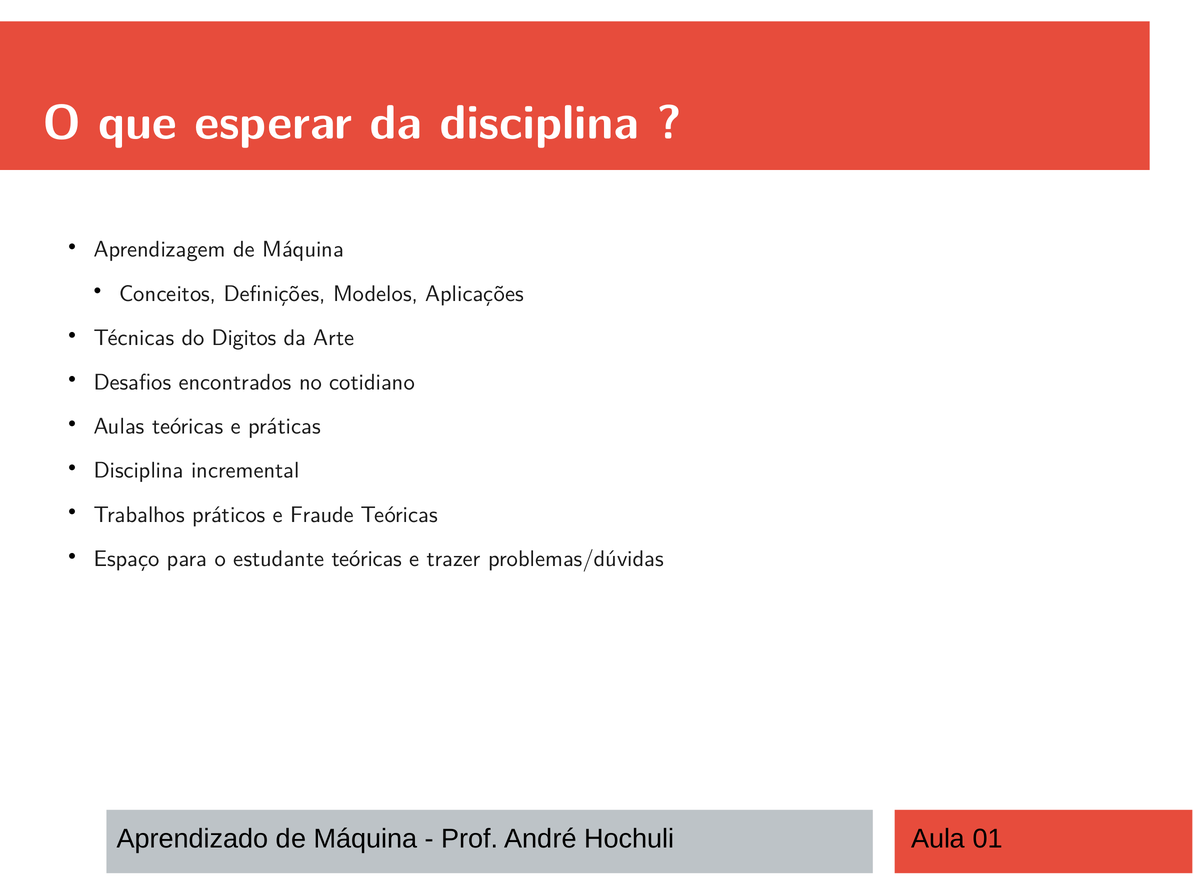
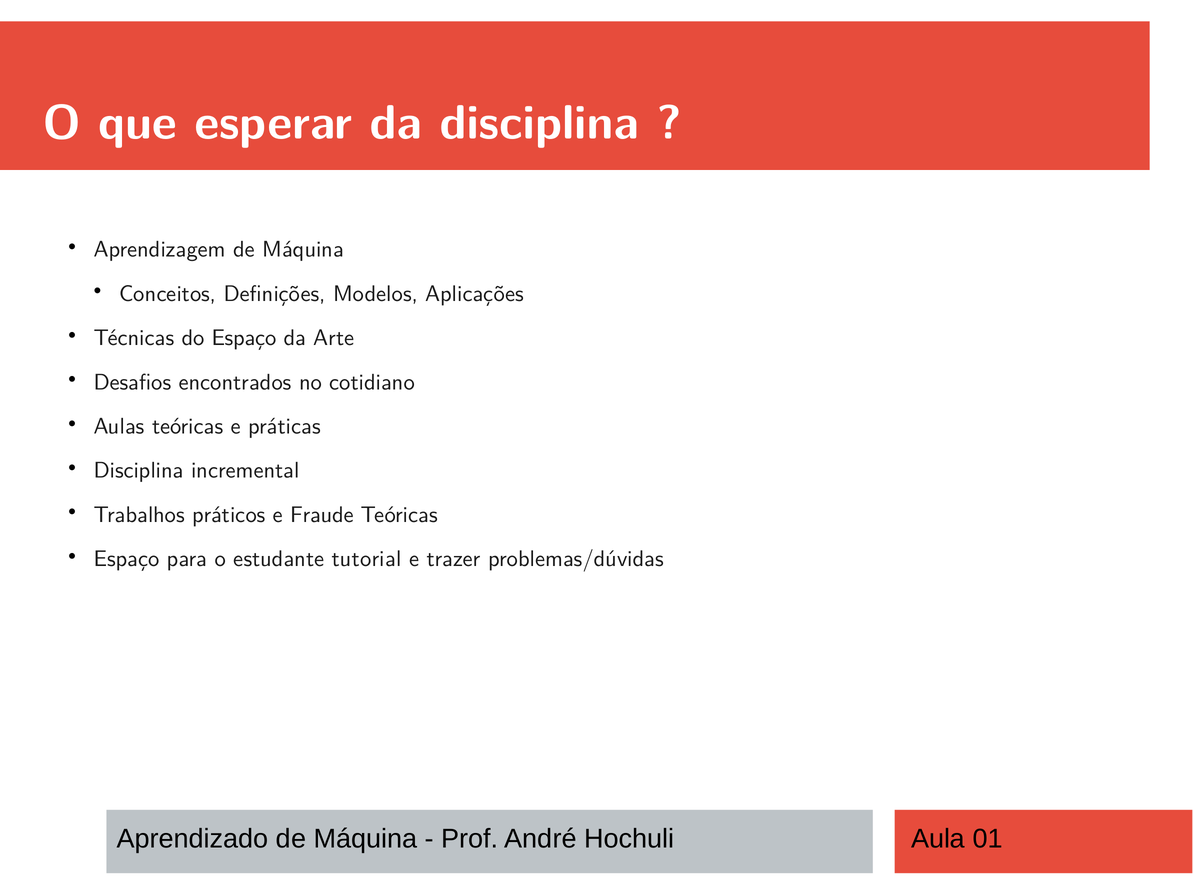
do Digitos: Digitos -> Espaço (244, 338)
estudante teóricas: teóricas -> tutorial (367, 559)
